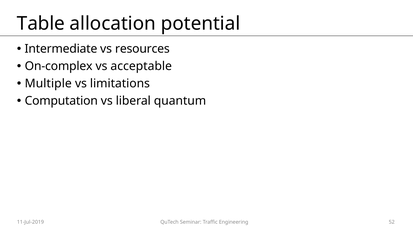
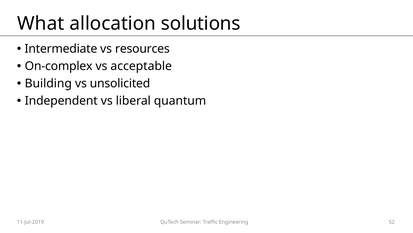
Table: Table -> What (41, 24)
potential: potential -> solutions (201, 24)
Multiple: Multiple -> Building (48, 83)
limitations: limitations -> unsolicited (120, 83)
Computation: Computation -> Independent (61, 101)
